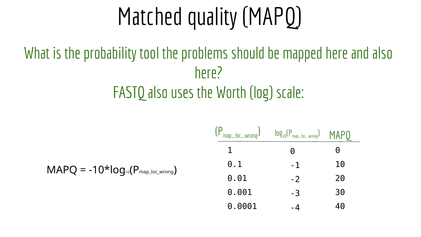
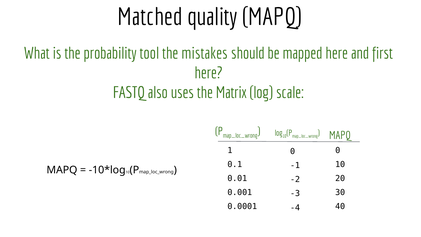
problems: problems -> mistakes (205, 53)
and also: also -> first (382, 53)
Worth: Worth -> Matrix (231, 93)
